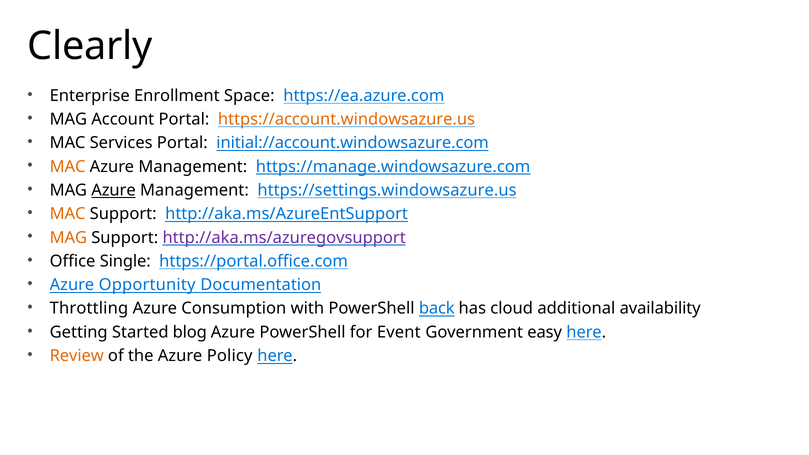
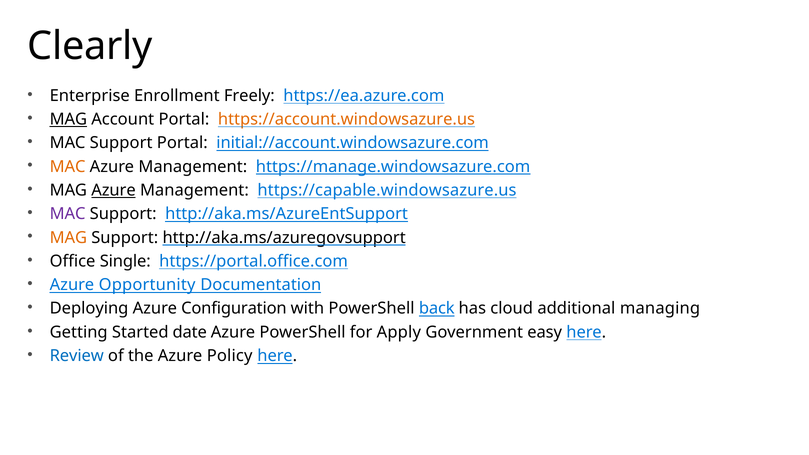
Space: Space -> Freely (249, 96)
MAG underline: none -> present (68, 119)
Services: Services -> Support (121, 143)
https://settings.windowsazure.us: https://settings.windowsazure.us -> https://capable.windowsazure.us (387, 190)
MAC colour: orange -> purple (68, 214)
http://aka.ms/azuregovsupport colour: purple -> black (284, 238)
Throttling: Throttling -> Deploying (89, 309)
Consumption: Consumption -> Configuration (234, 309)
availability: availability -> managing (660, 309)
blog: blog -> date (190, 332)
Event: Event -> Apply (399, 332)
Review colour: orange -> blue (77, 356)
